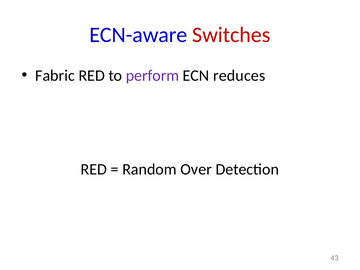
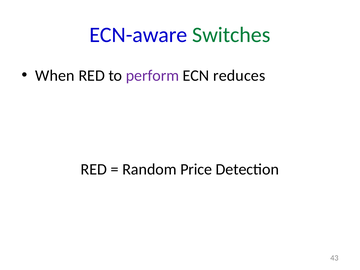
Switches colour: red -> green (231, 35)
Fabric: Fabric -> When (55, 76)
Over: Over -> Price (196, 169)
